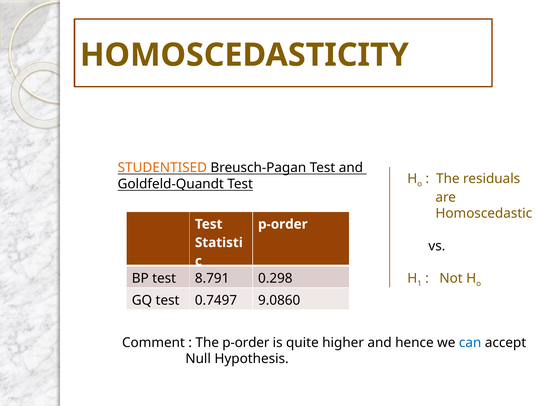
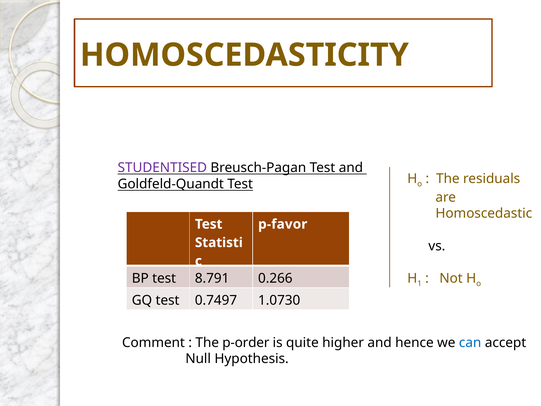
STUDENTISED colour: orange -> purple (162, 168)
p-order: p-order -> p-favor (283, 224)
0.298: 0.298 -> 0.266 (275, 278)
9.0860: 9.0860 -> 1.0730 (279, 300)
